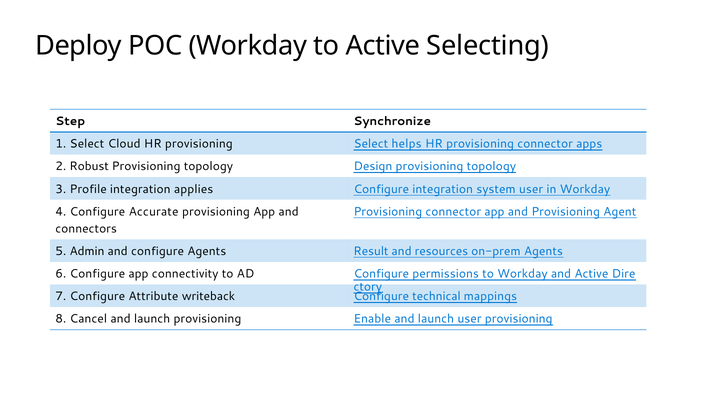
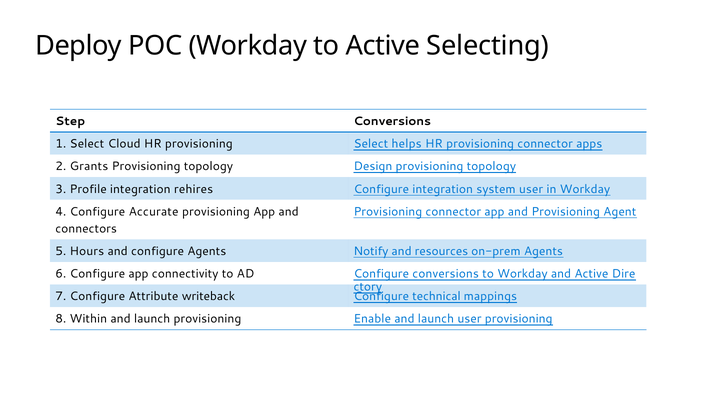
Step Synchronize: Synchronize -> Conversions (392, 121)
Robust: Robust -> Grants (89, 166)
applies: applies -> rehires (194, 189)
Admin: Admin -> Hours (87, 251)
Result: Result -> Notify (371, 251)
Configure permissions: permissions -> conversions (446, 273)
Cancel: Cancel -> Within (88, 318)
